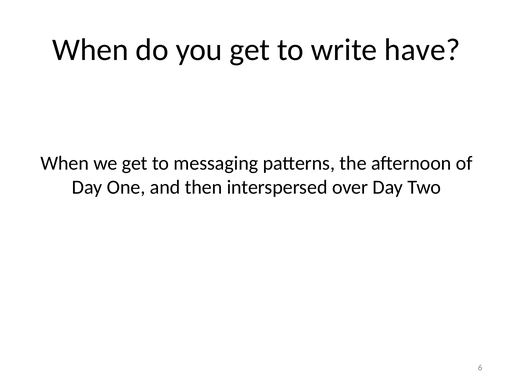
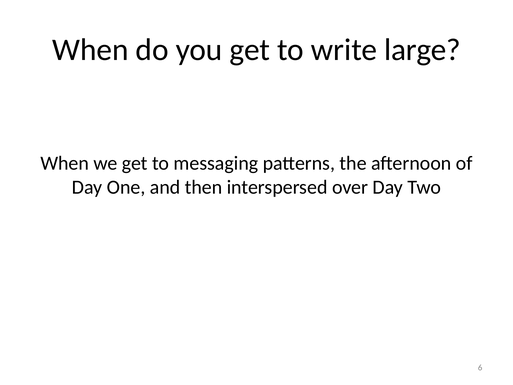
have: have -> large (422, 50)
